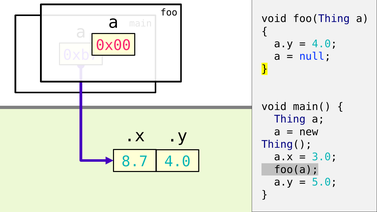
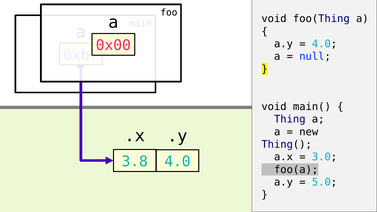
8.7: 8.7 -> 3.8 (135, 162)
